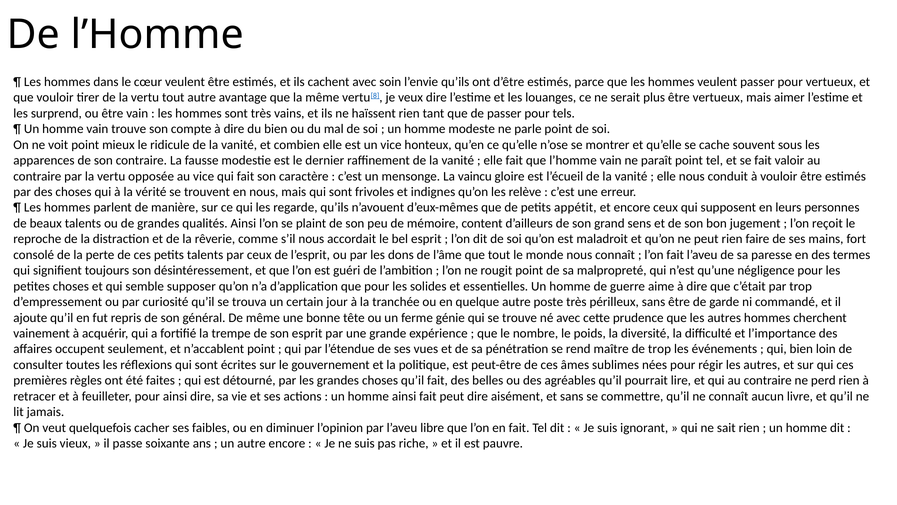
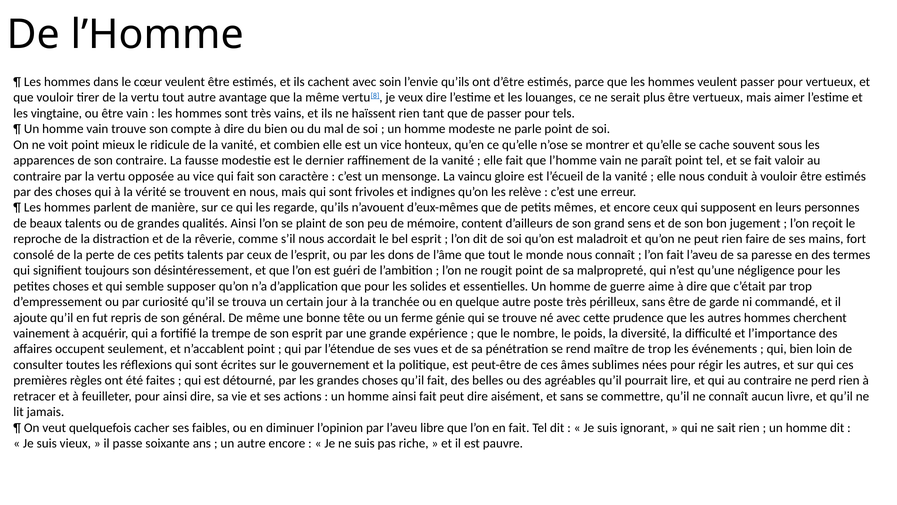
surprend: surprend -> vingtaine (56, 113)
appétit: appétit -> mêmes (575, 207)
